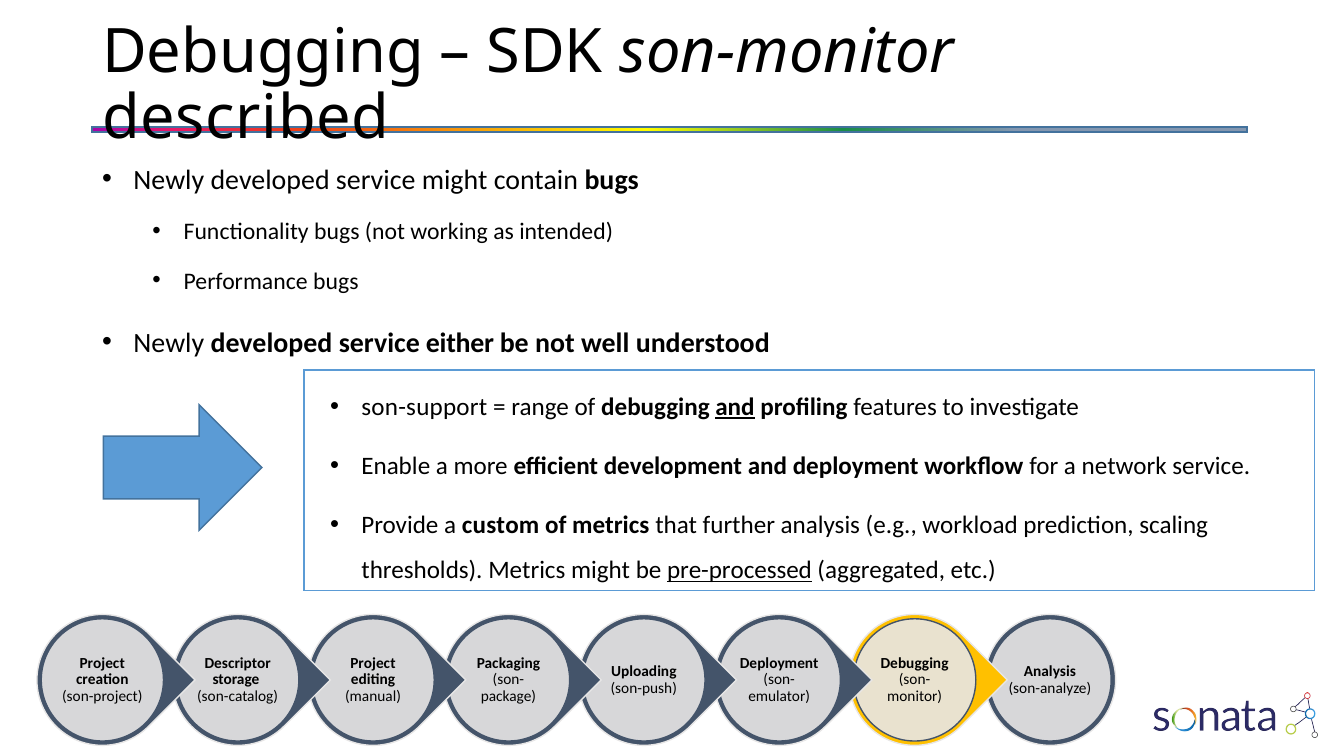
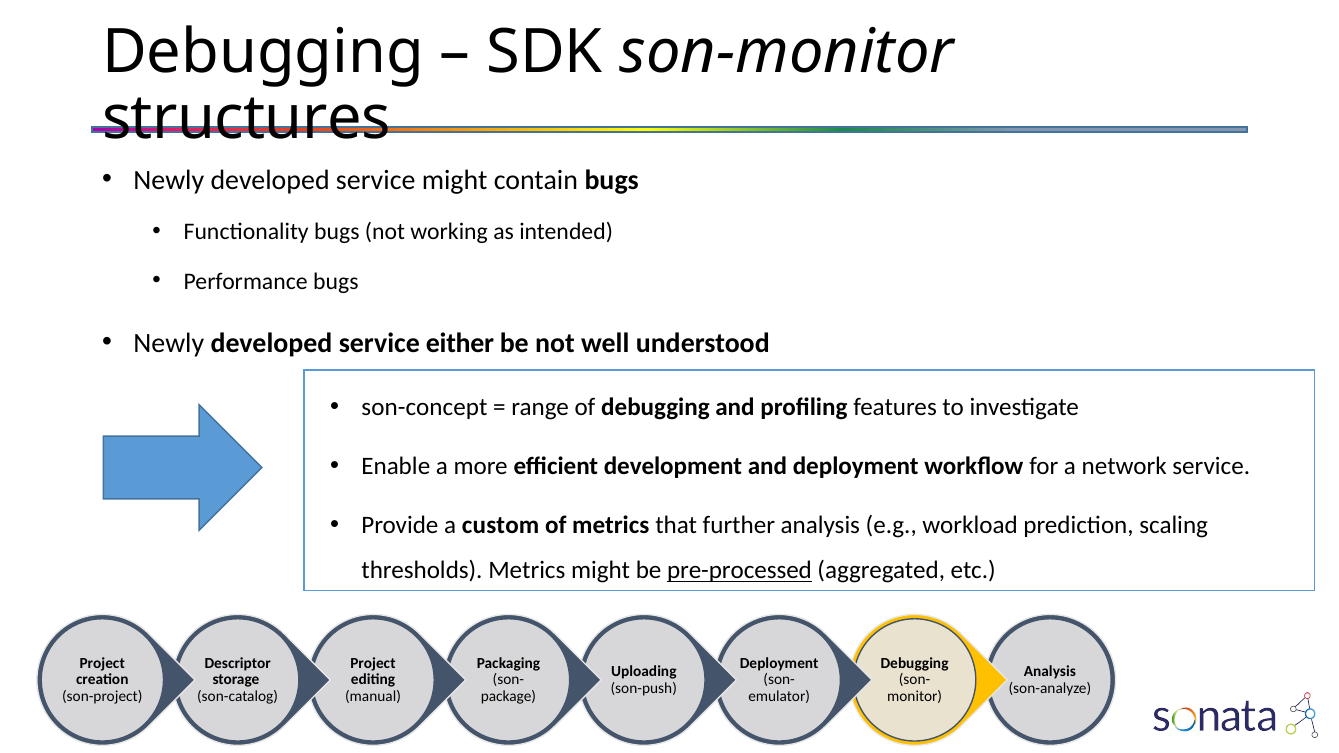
described: described -> structures (246, 119)
son-support: son-support -> son-concept (424, 407)
and underline: present -> none (735, 407)
